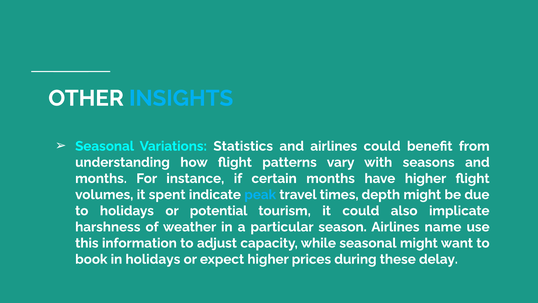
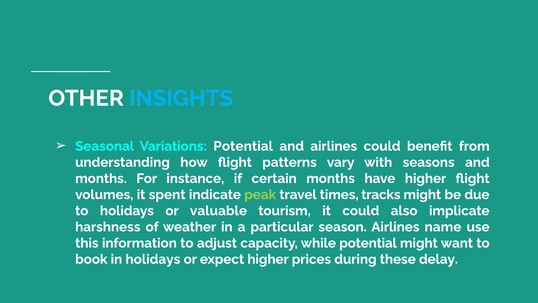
Variations Statistics: Statistics -> Potential (243, 146)
peak colour: light blue -> light green (260, 194)
depth: depth -> tracks (381, 194)
potential: potential -> valuable (218, 211)
while seasonal: seasonal -> potential (368, 243)
